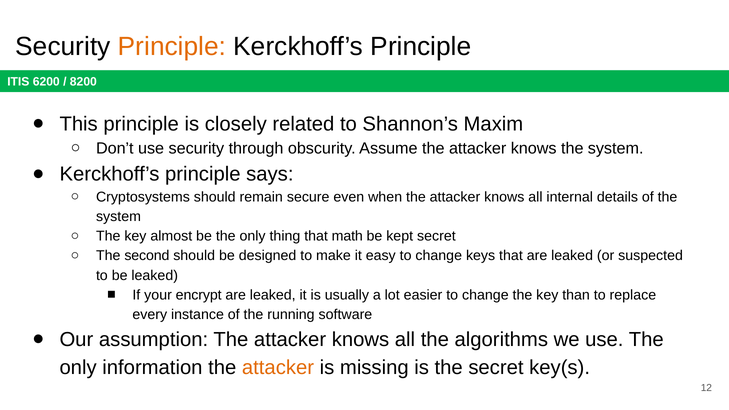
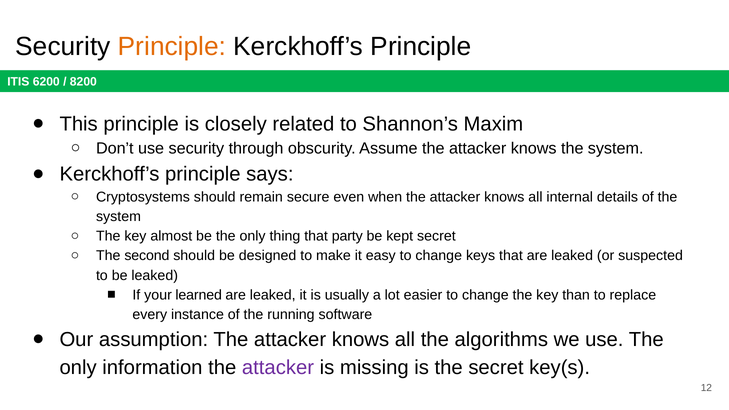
math: math -> party (347, 236)
encrypt: encrypt -> learned (199, 295)
attacker colour: orange -> purple (278, 367)
